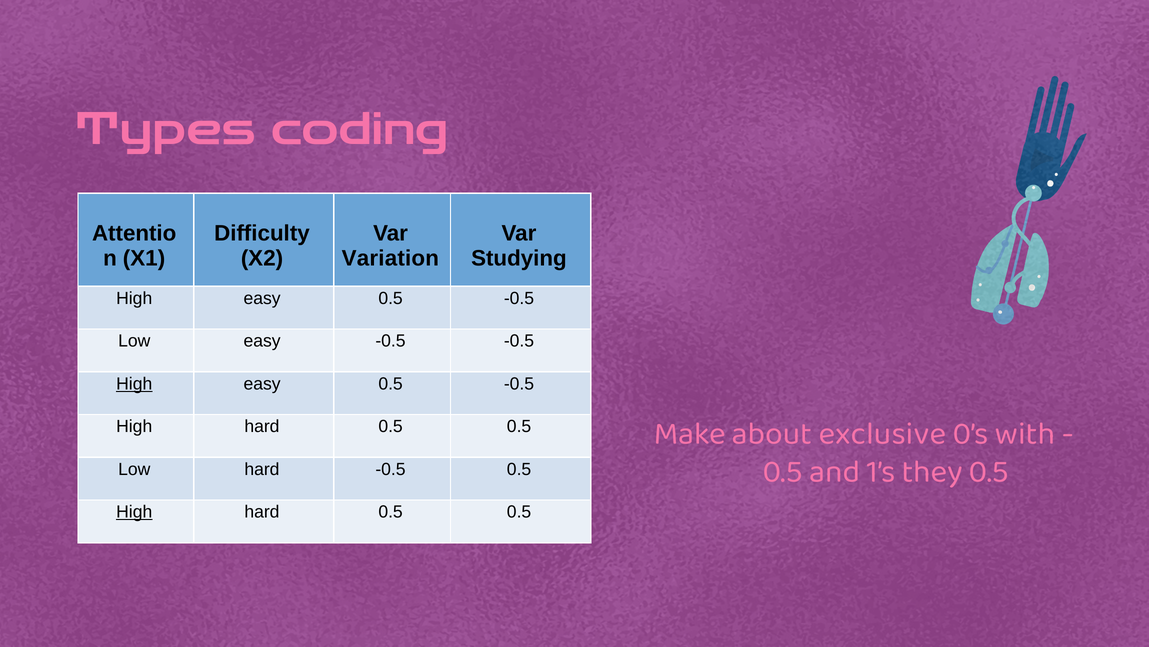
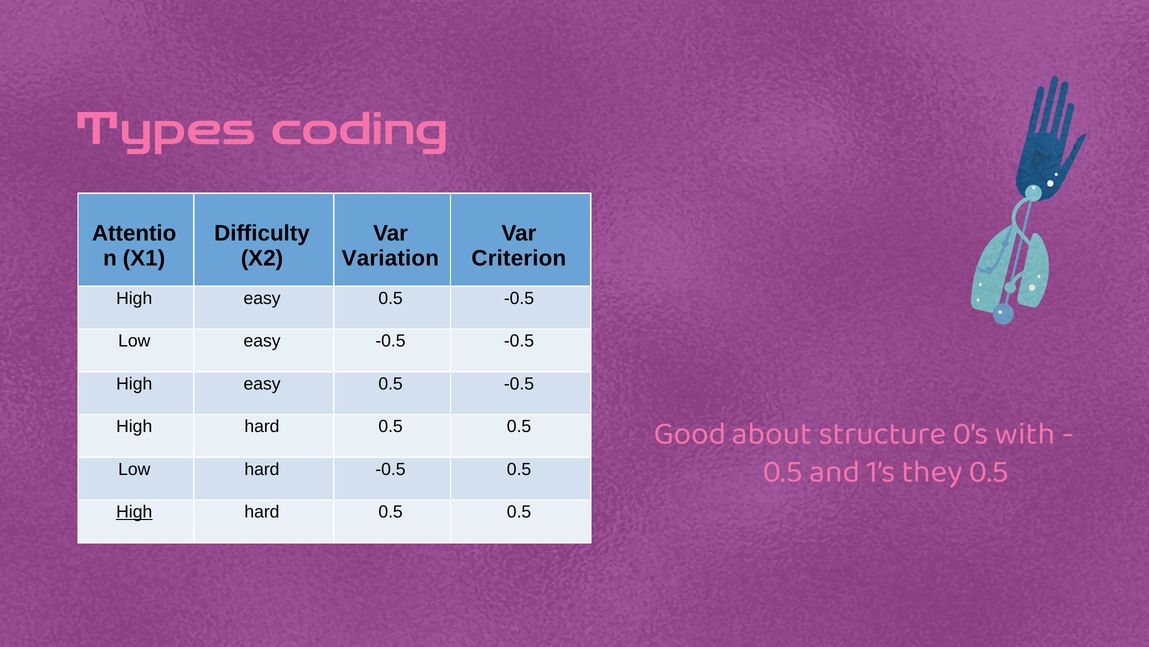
Studying: Studying -> Criterion (519, 258)
High underline: present -> none (134, 384)
Make: Make -> Good (690, 433)
exclusive: exclusive -> structure (882, 433)
